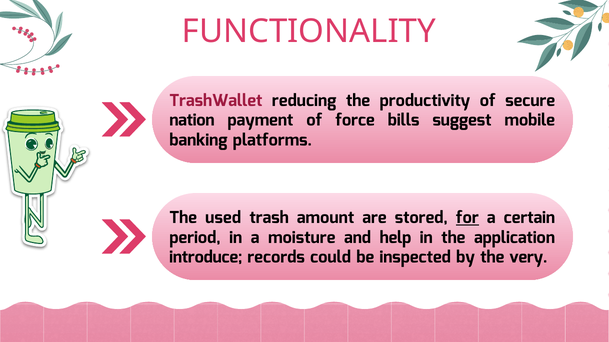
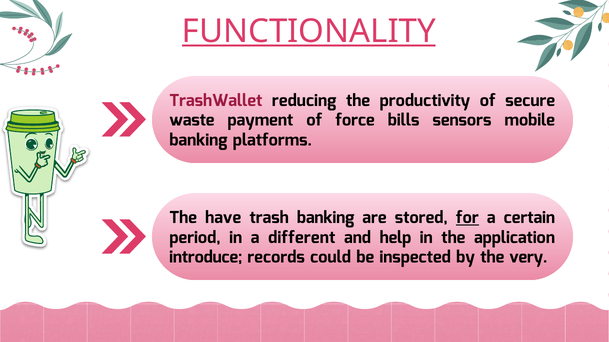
FUNCTIONALITY underline: none -> present (309, 31)
nation: nation -> waste (192, 121)
suggest: suggest -> sensors (462, 121)
used: used -> have (223, 218)
trash amount: amount -> banking (326, 218)
moisture: moisture -> different (302, 238)
